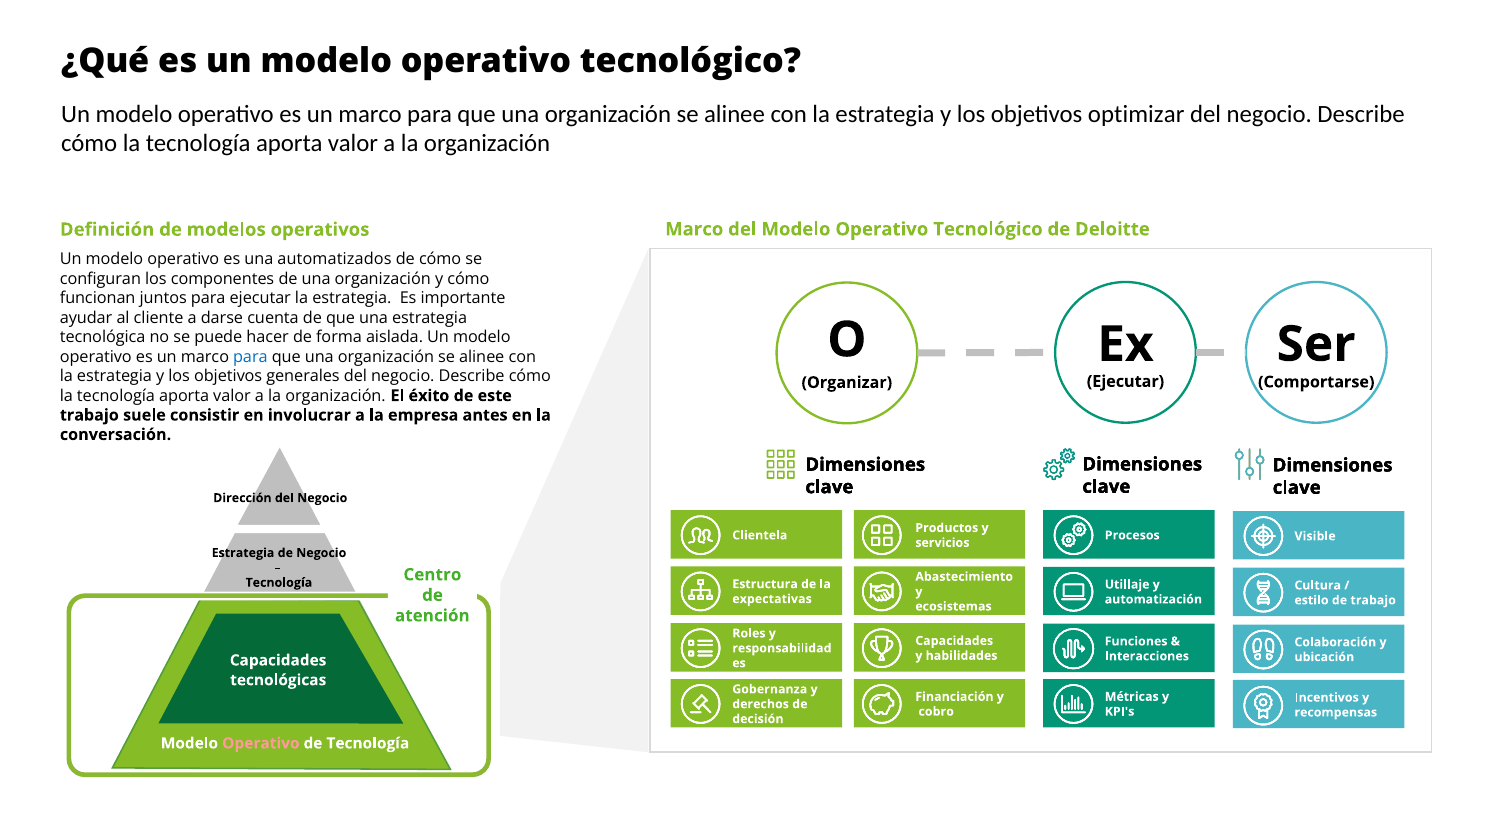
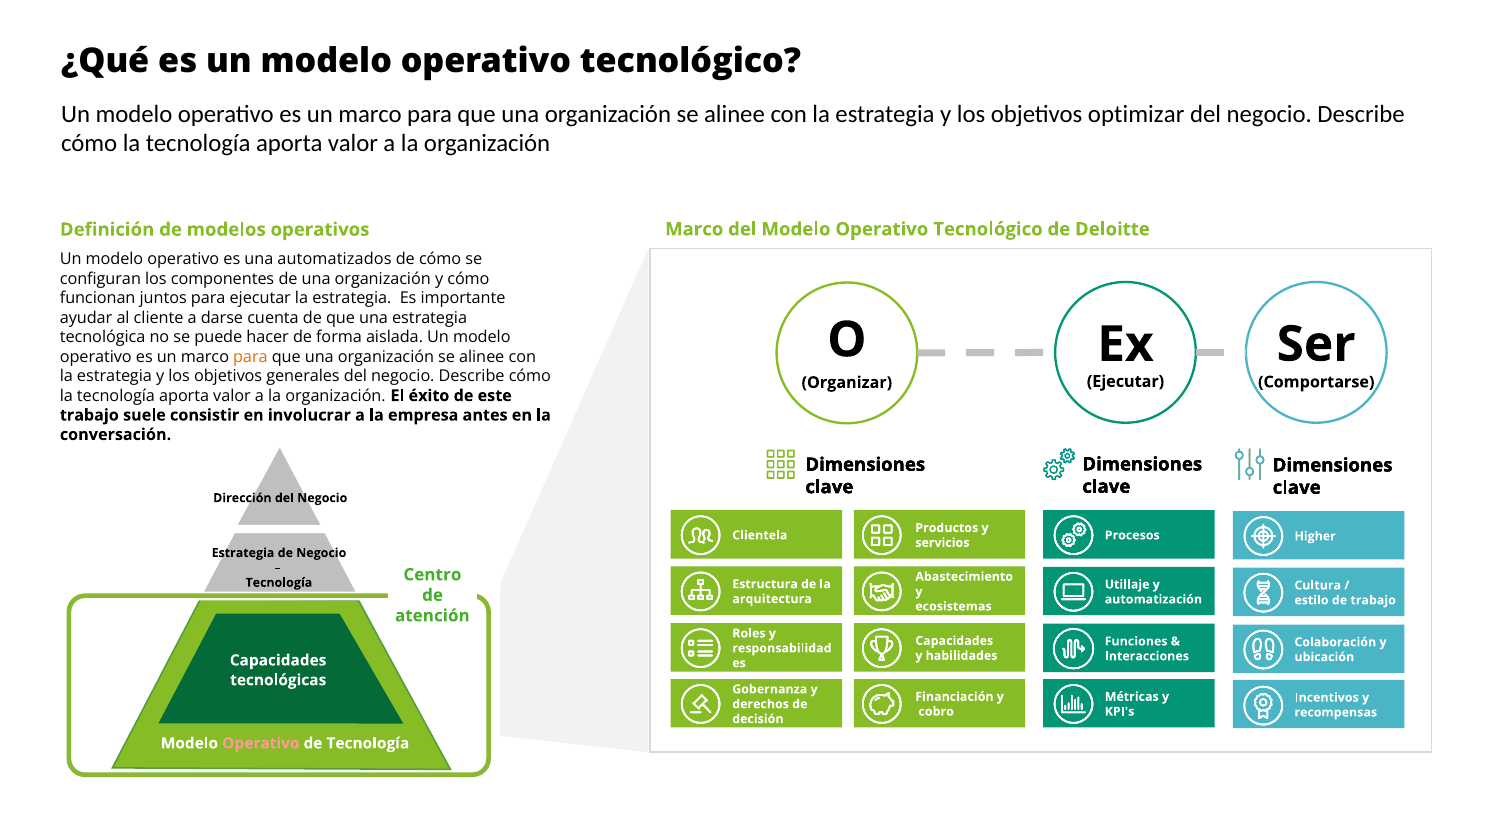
para colour: blue -> orange (250, 357)
Visible: Visible -> Higher (1315, 536)
expectativas: expectativas -> arquitectura (772, 599)
